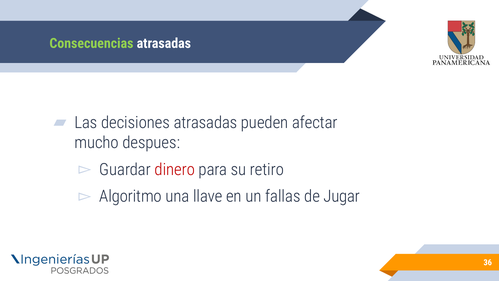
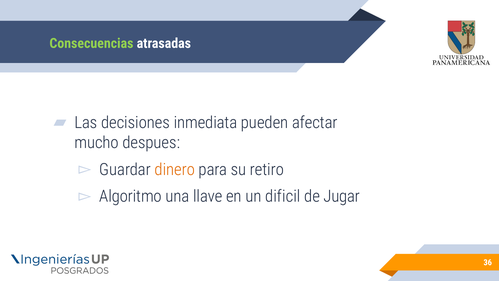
decisiones atrasadas: atrasadas -> inmediata (205, 123)
dinero colour: red -> orange (175, 169)
fallas: fallas -> dificil (283, 196)
